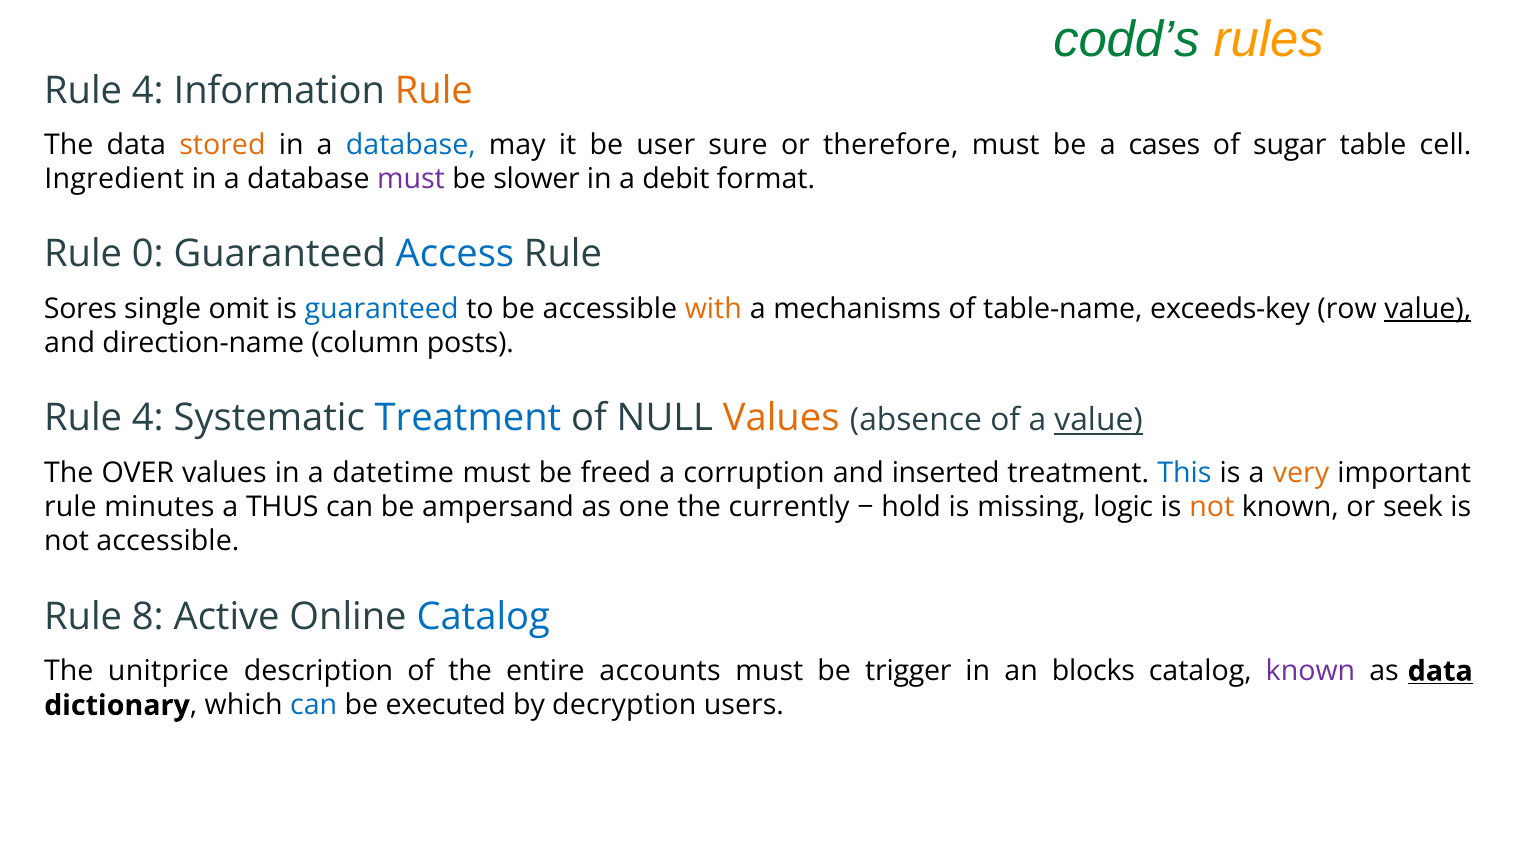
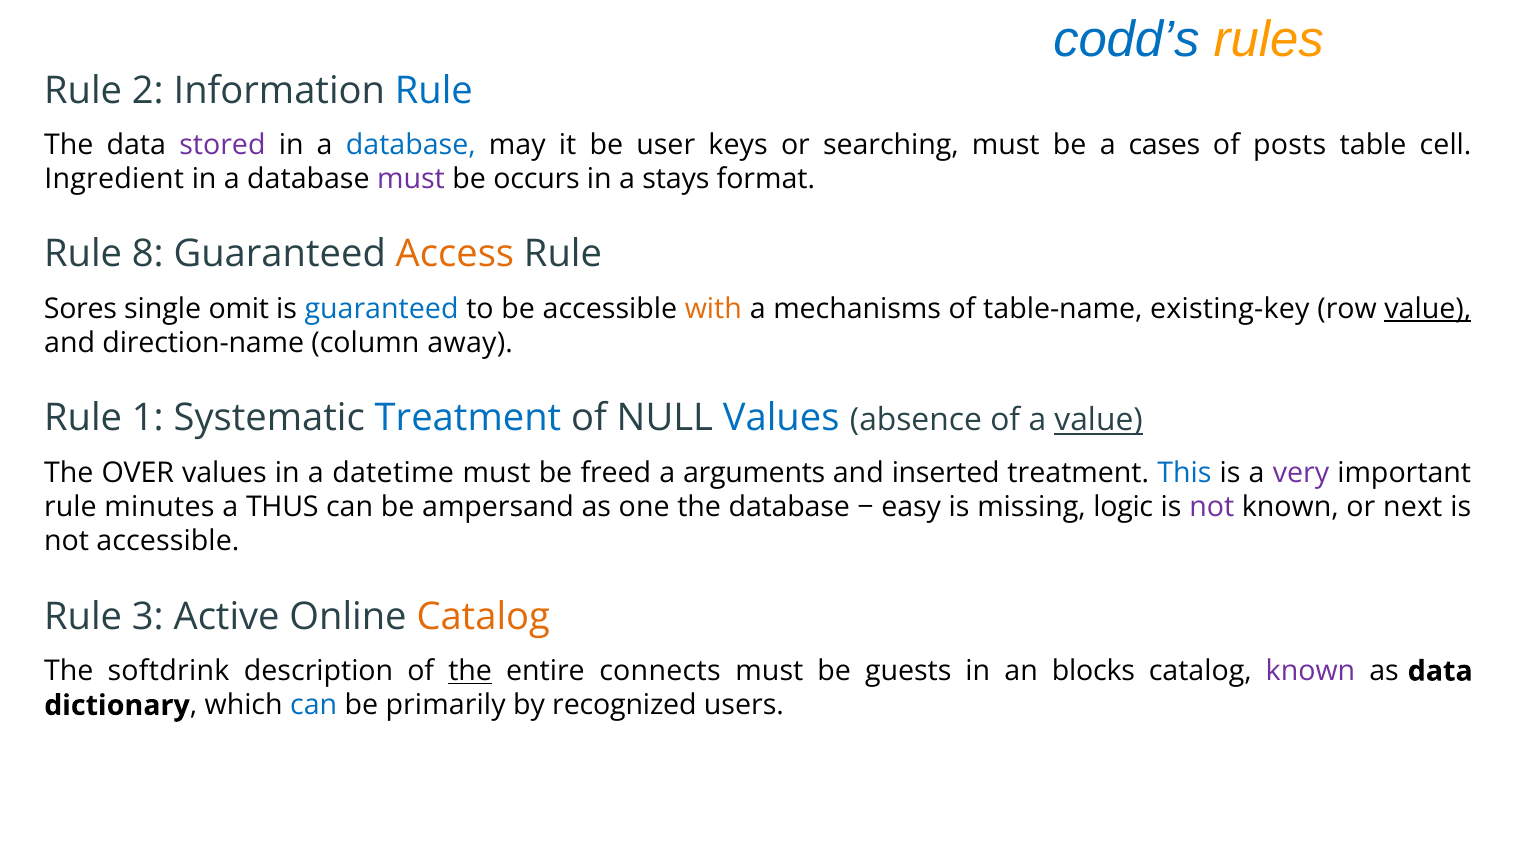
codd’s colour: green -> blue (1126, 40)
4: 4 -> 2 (148, 90)
Rule colour: orange -> blue (434, 90)
stored colour: orange -> purple (222, 145)
sure: sure -> keys (738, 145)
therefore: therefore -> searching (891, 145)
sugar: sugar -> posts (1290, 145)
slower: slower -> occurs (537, 179)
debit: debit -> stays (676, 179)
0: 0 -> 8 (148, 254)
Access colour: blue -> orange (455, 254)
exceeds-key: exceeds-key -> existing-key (1230, 309)
posts: posts -> away (470, 343)
4: 4 -> 1 (148, 418)
Values colour: orange -> blue (781, 418)
corruption: corruption -> arguments (754, 473)
very colour: orange -> purple (1301, 473)
the currently: currently -> database (789, 507)
hold: hold -> easy (911, 507)
not colour: orange -> purple (1212, 507)
seek: seek -> next (1413, 507)
8: 8 -> 3 (148, 617)
Catalog colour: blue -> orange (483, 617)
unitprice: unitprice -> softdrink (168, 671)
the underline: none -> present (470, 671)
accounts: accounts -> connects (660, 671)
trigger: trigger -> guests (908, 671)
data underline: present -> none (1440, 671)
executed: executed -> primarily (446, 706)
decryption: decryption -> recognized (624, 706)
